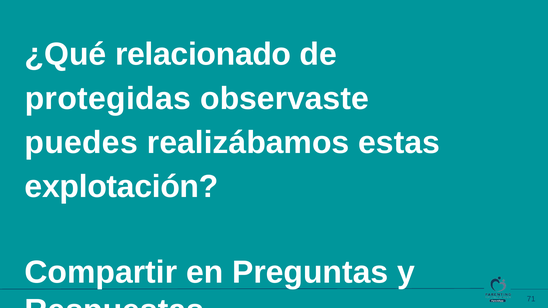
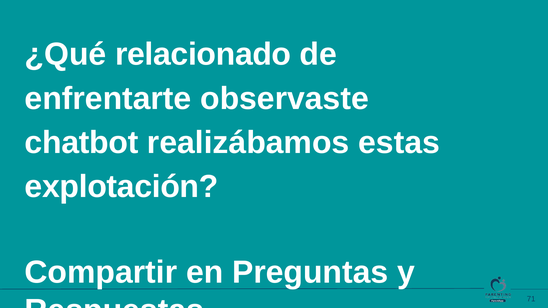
protegidas: protegidas -> enfrentarte (108, 99)
puedes: puedes -> chatbot (81, 143)
